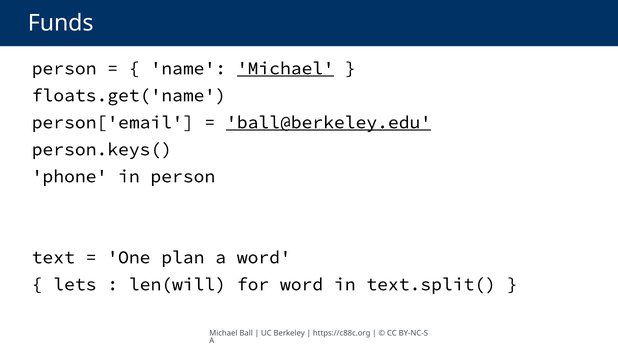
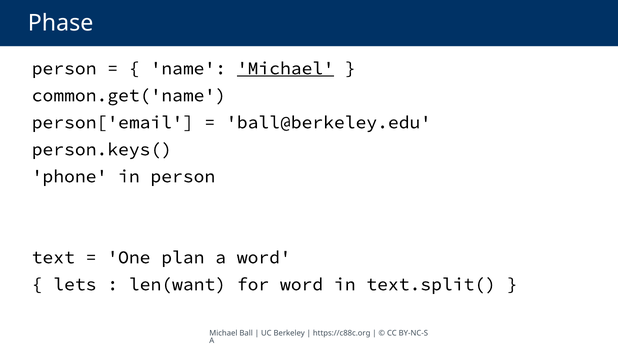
Funds: Funds -> Phase (61, 23)
floats.get('name: floats.get('name -> common.get('name (129, 96)
ball@berkeley.edu underline: present -> none (329, 123)
len(will: len(will -> len(want (177, 285)
